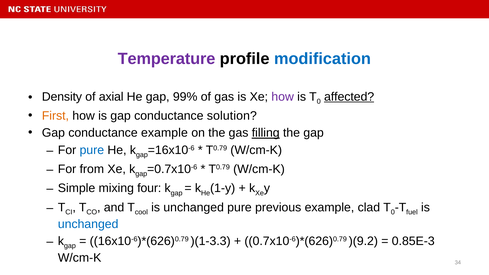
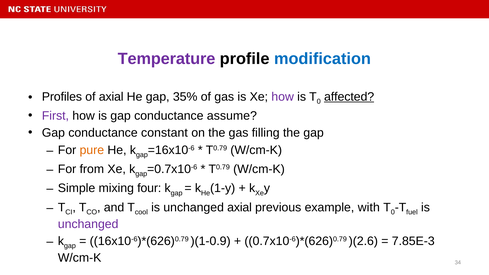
Density: Density -> Profiles (62, 97)
99%: 99% -> 35% (185, 97)
First colour: orange -> purple (55, 116)
solution: solution -> assume (232, 116)
conductance example: example -> constant (164, 133)
filling underline: present -> none (266, 133)
pure colour: blue -> orange (92, 150)
unchanged pure: pure -> axial (240, 207)
clad: clad -> with (369, 207)
unchanged colour: blue -> purple (88, 224)
)(1-3.3: )(1-3.3 -> )(1-0.9 (211, 241)
)(9.2: )(9.2 -> )(2.6 (363, 241)
0.85E-3: 0.85E-3 -> 7.85E-3 (413, 241)
